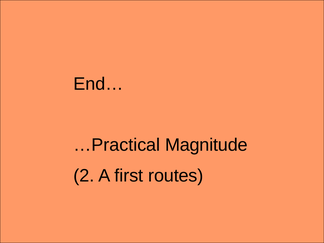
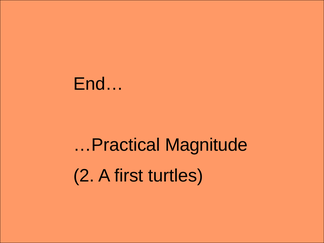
routes: routes -> turtles (176, 176)
